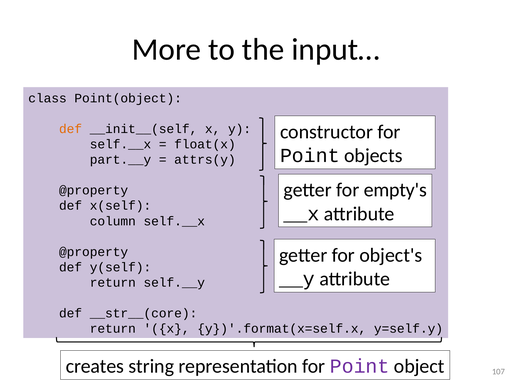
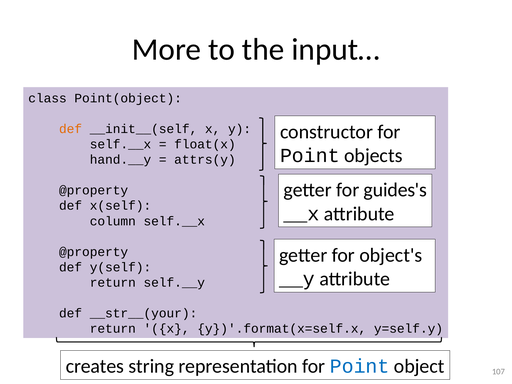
part.__y: part.__y -> hand.__y (120, 160)
empty's: empty's -> guides's (395, 190)
__str__(core: __str__(core -> __str__(your (144, 313)
Point colour: purple -> blue (360, 366)
